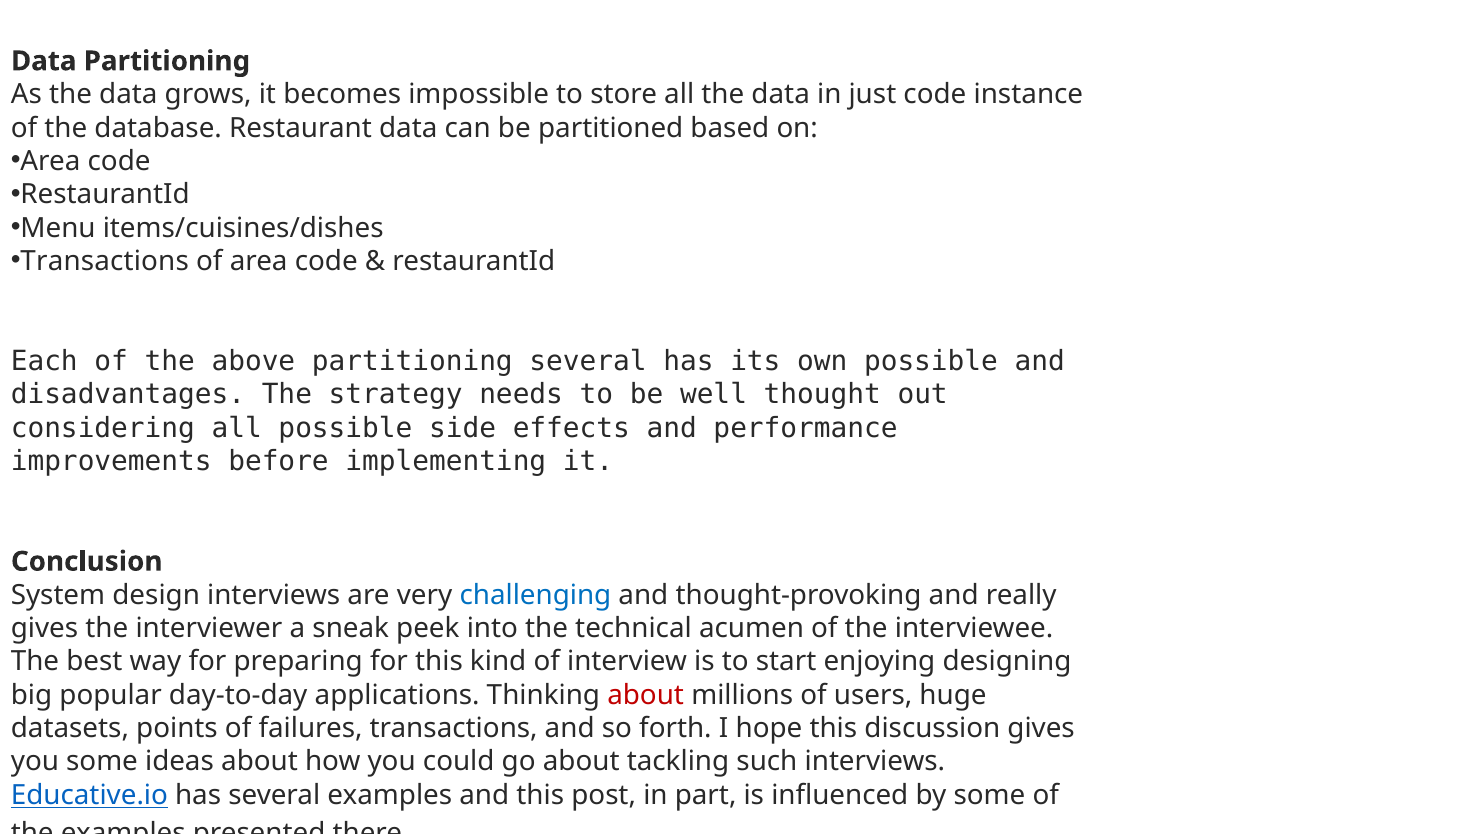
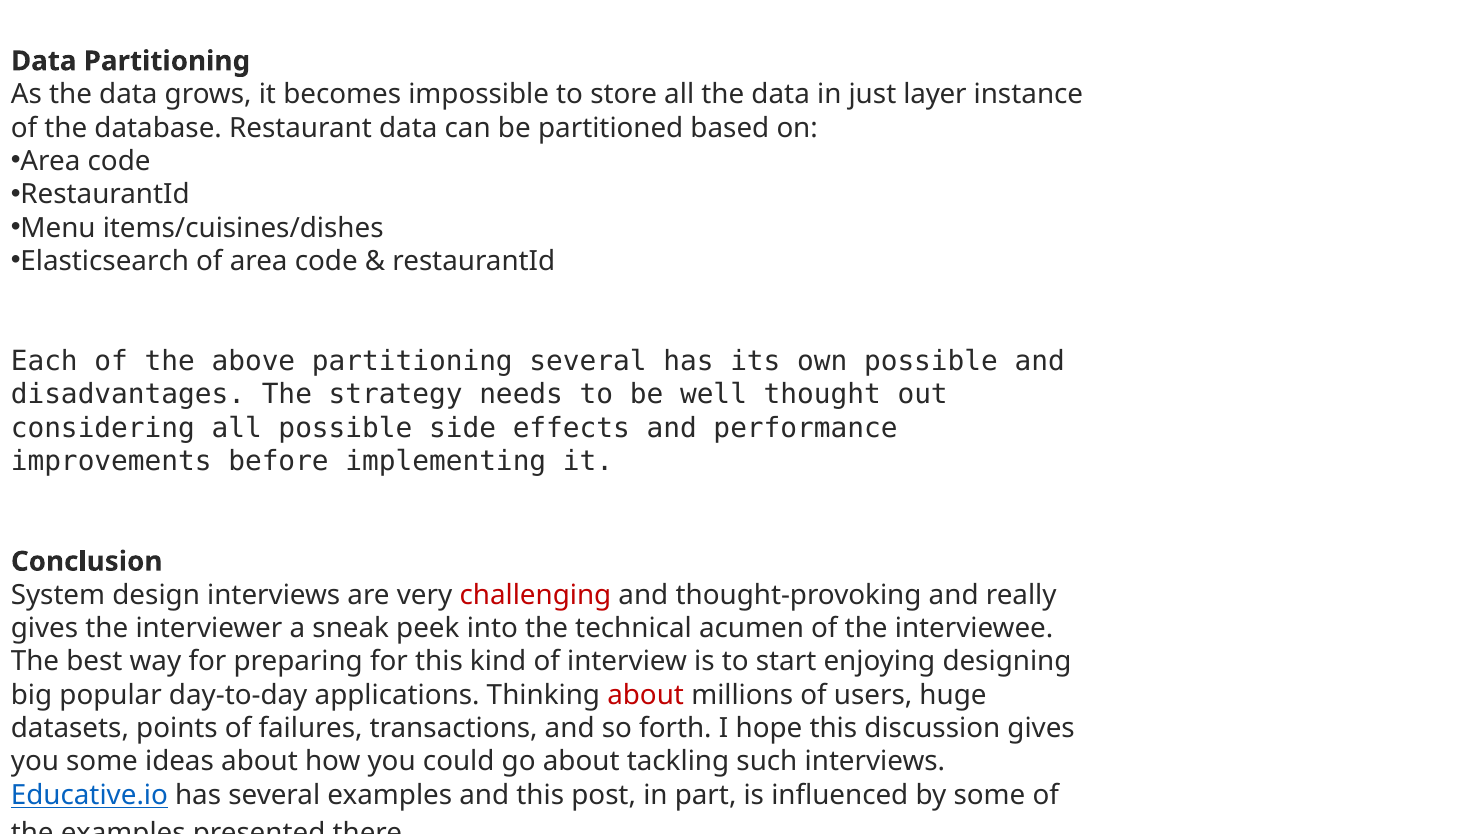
just code: code -> layer (935, 95)
Transactions: Transactions -> Elasticsearch (105, 261)
challenging colour: blue -> red (535, 595)
